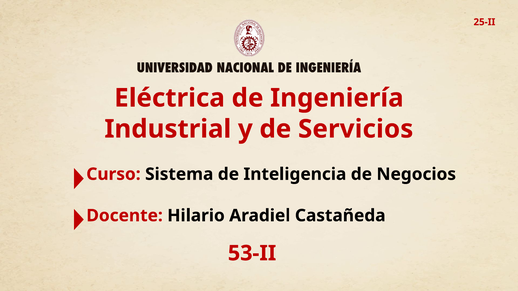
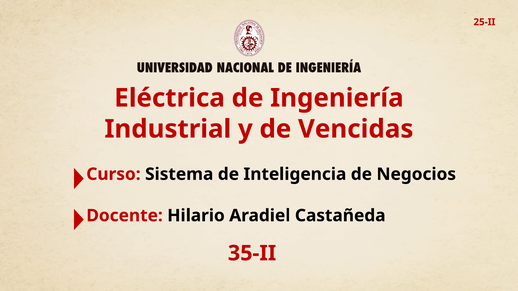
Servicios: Servicios -> Vencidas (356, 129)
53-II: 53-II -> 35-II (252, 254)
